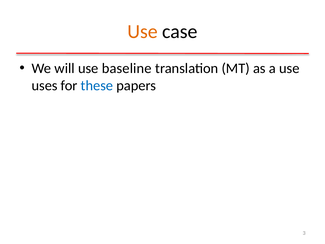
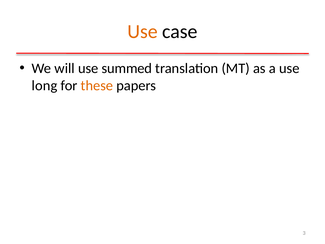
baseline: baseline -> summed (127, 68)
uses: uses -> long (45, 86)
these colour: blue -> orange (97, 86)
